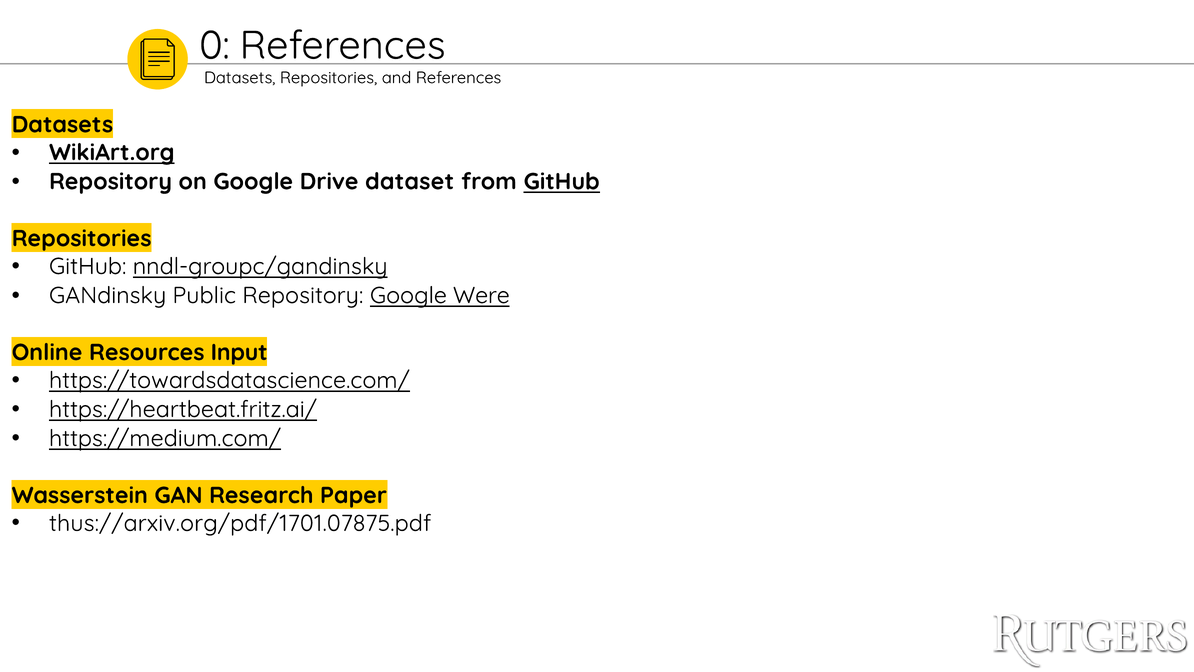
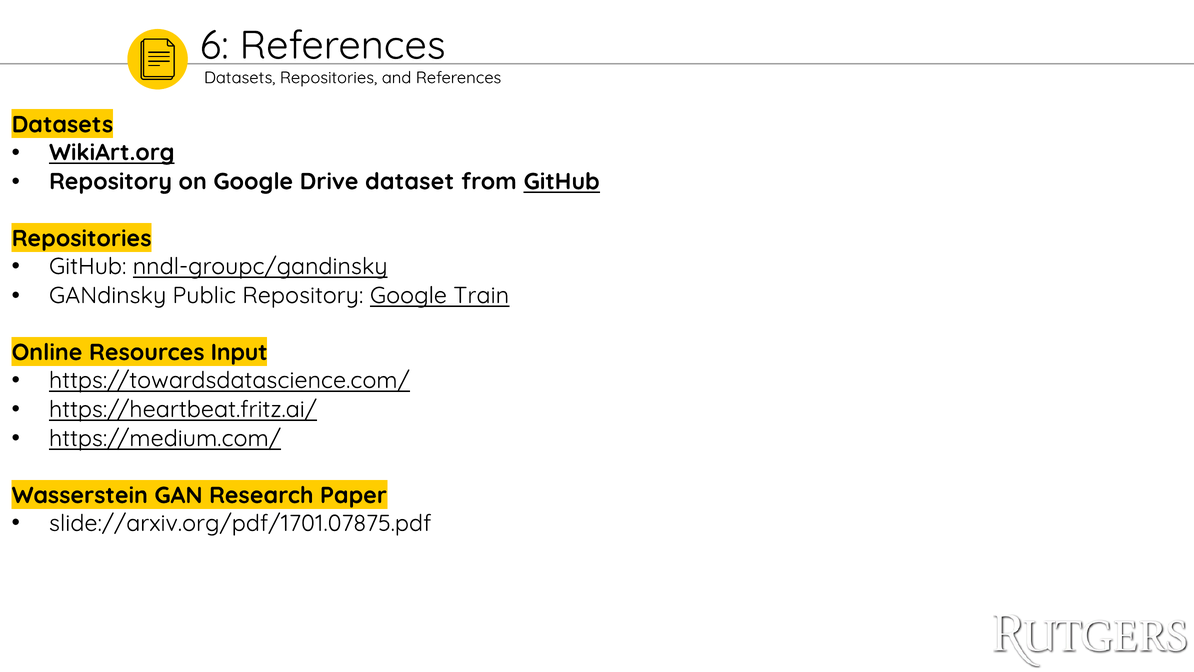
0: 0 -> 6 (214, 45)
Were: Were -> Train (481, 295)
thus://arxiv.org/pdf/1701.07875.pdf: thus://arxiv.org/pdf/1701.07875.pdf -> slide://arxiv.org/pdf/1701.07875.pdf (240, 523)
